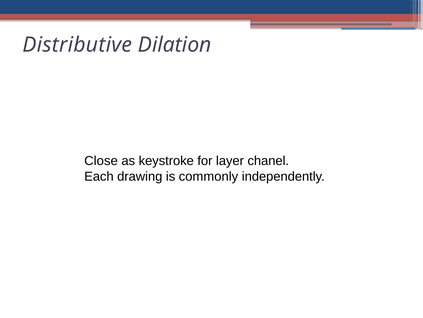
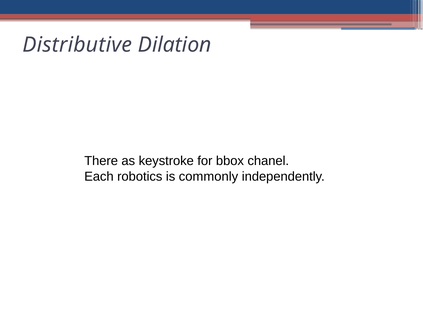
Close: Close -> There (101, 161)
layer: layer -> bbox (230, 161)
drawing: drawing -> robotics (140, 176)
